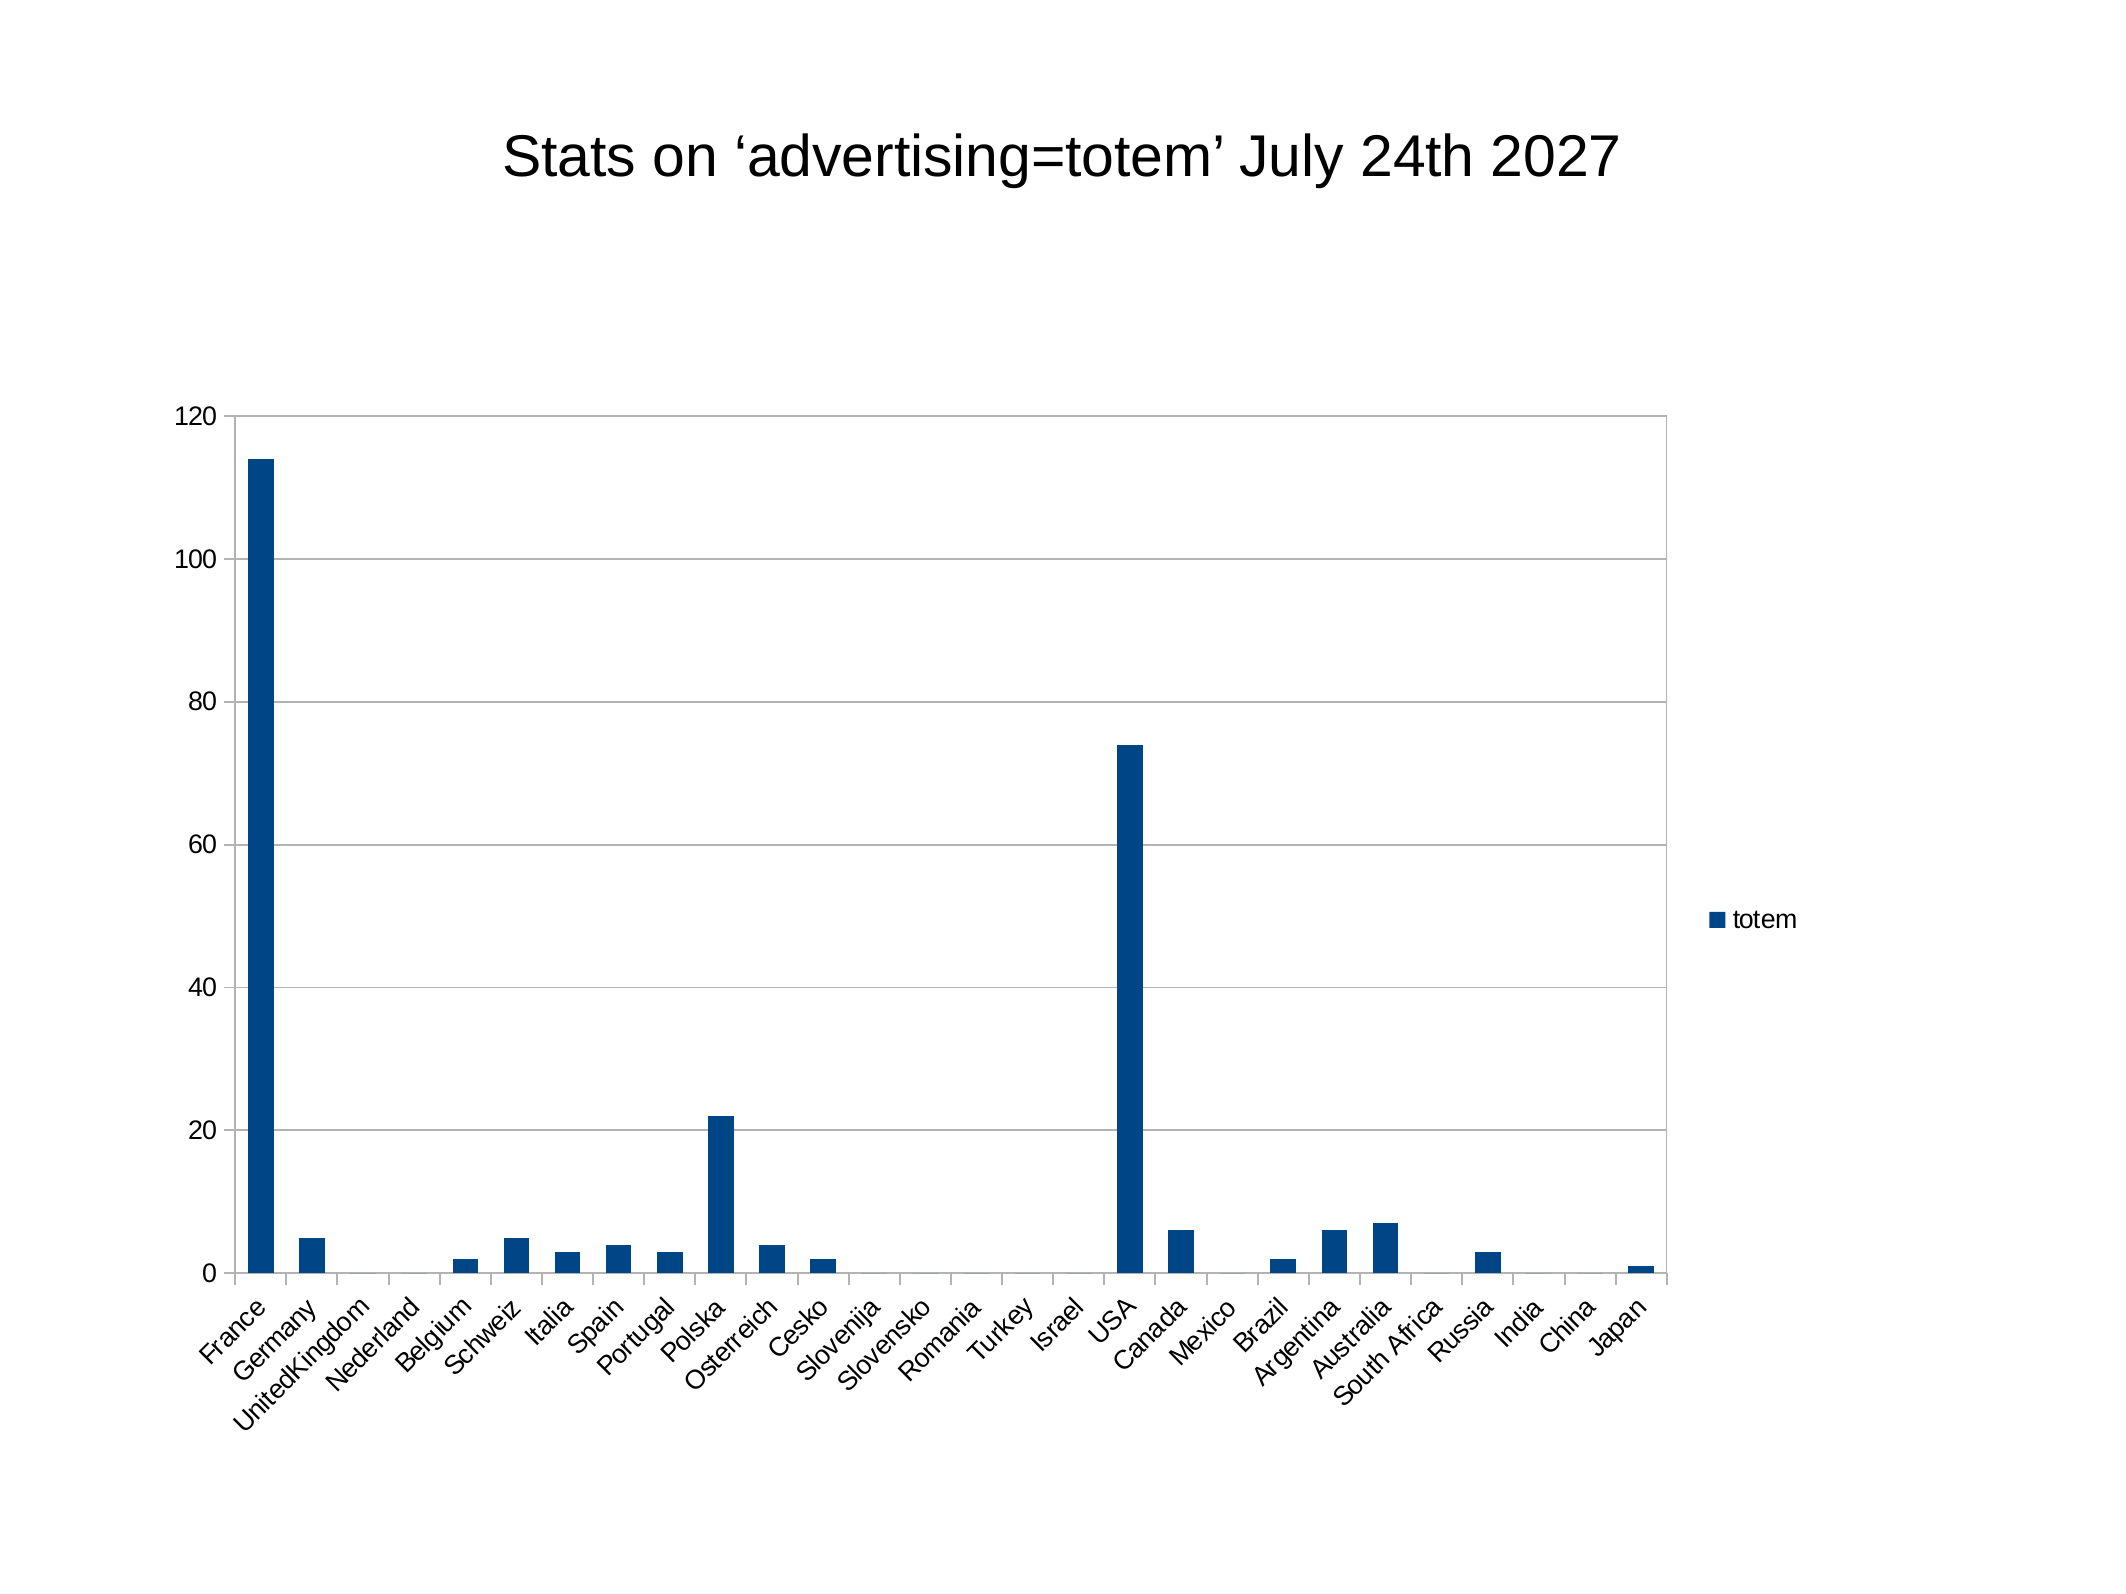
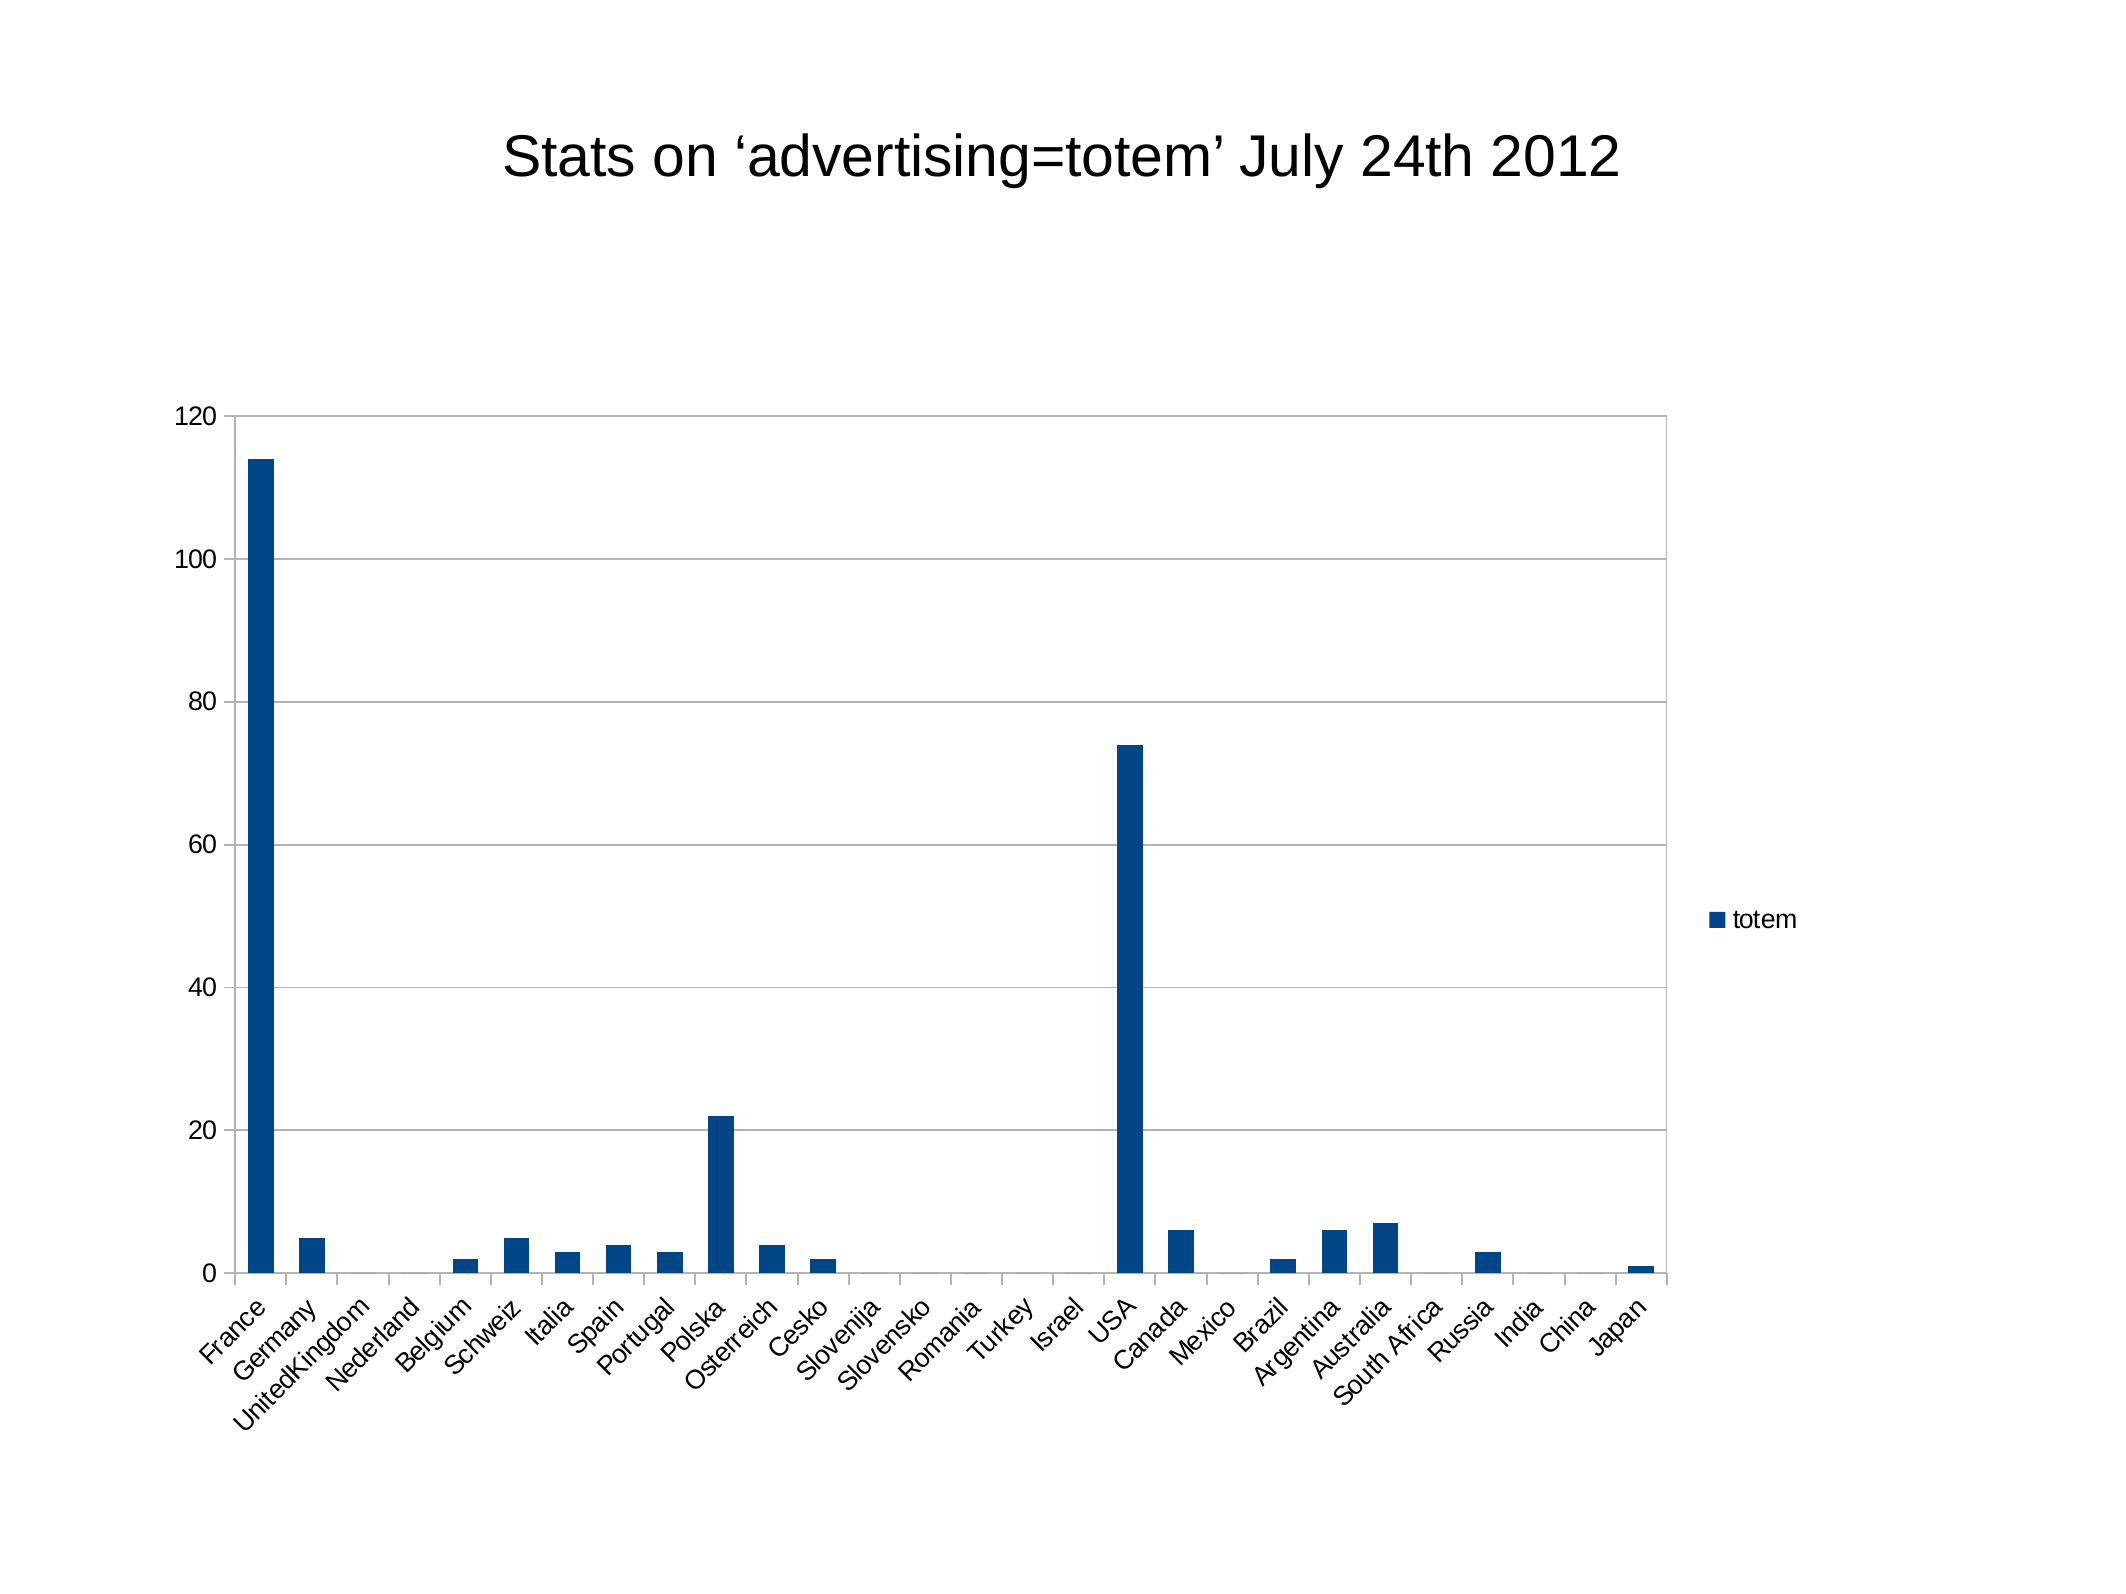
2027: 2027 -> 2012 (1556, 157)
